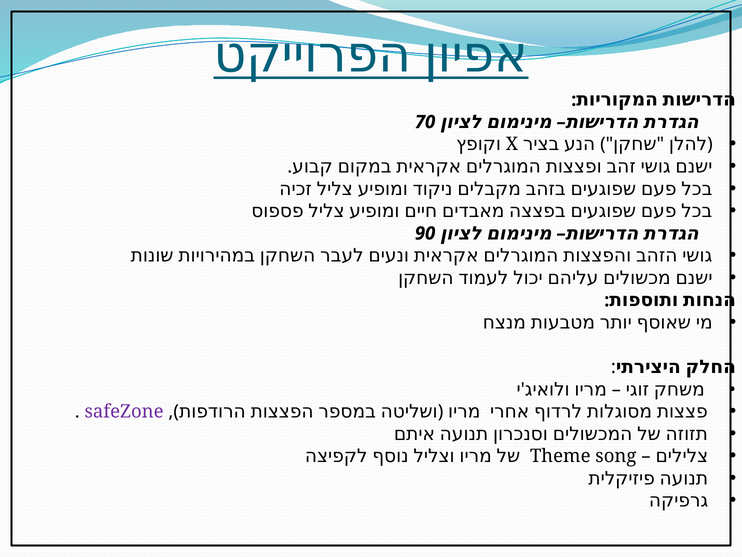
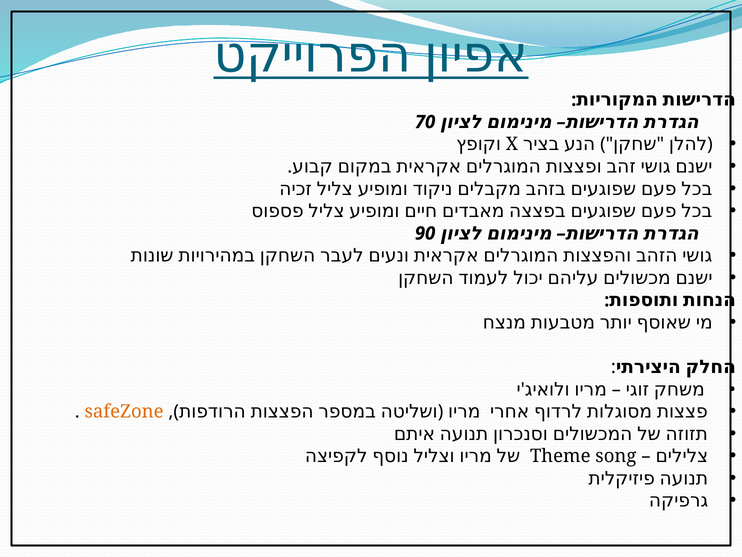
safeZone colour: purple -> orange (124, 411)
